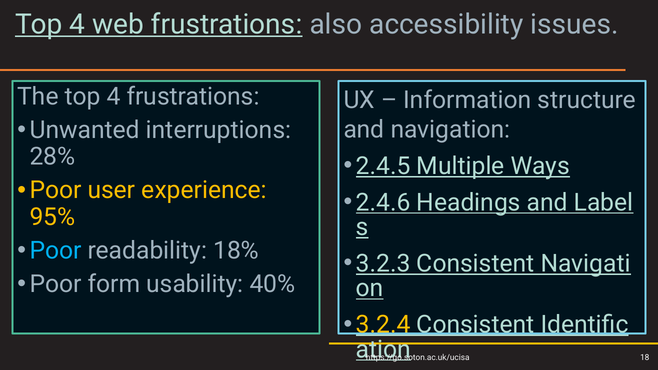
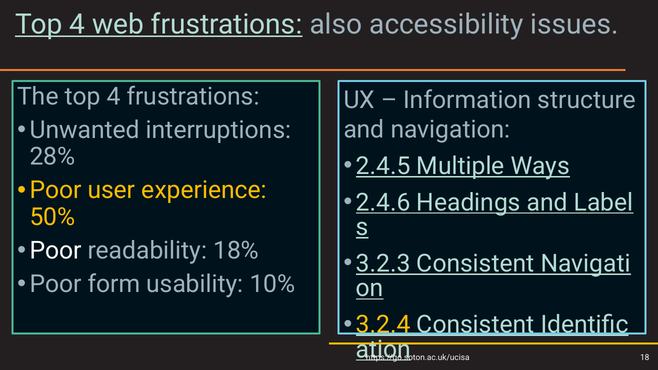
95%: 95% -> 50% (52, 217)
Poor colour: light blue -> white (56, 250)
40%: 40% -> 10% (272, 284)
